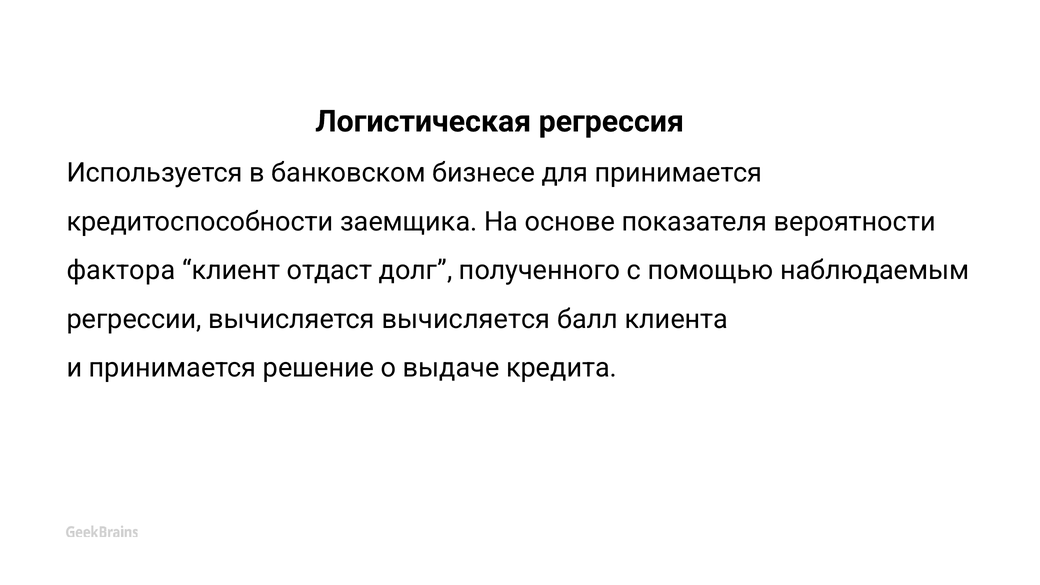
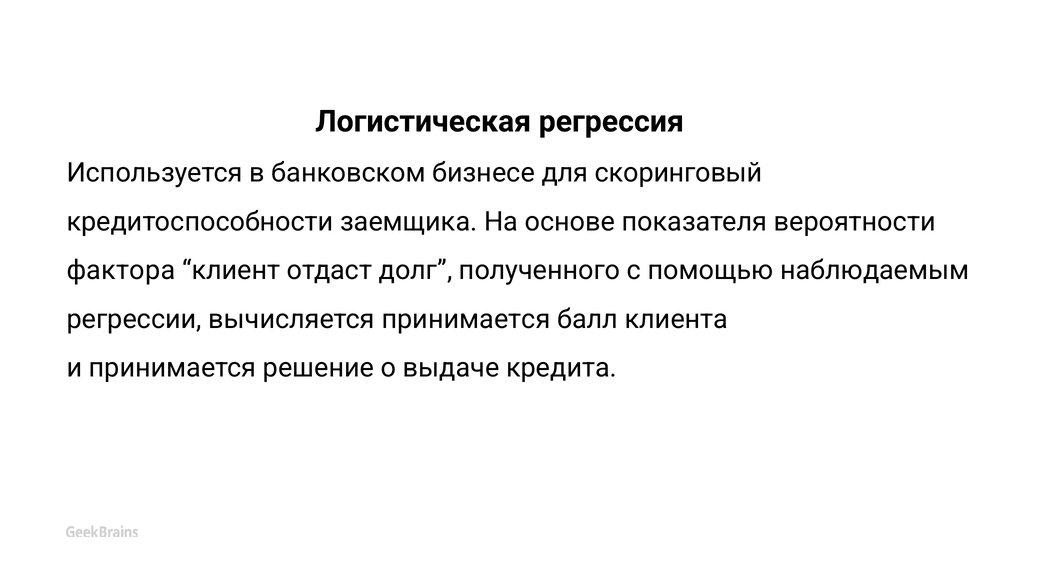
для принимается: принимается -> скоринговый (679, 173)
вычисляется вычисляется: вычисляется -> принимается (466, 319)
